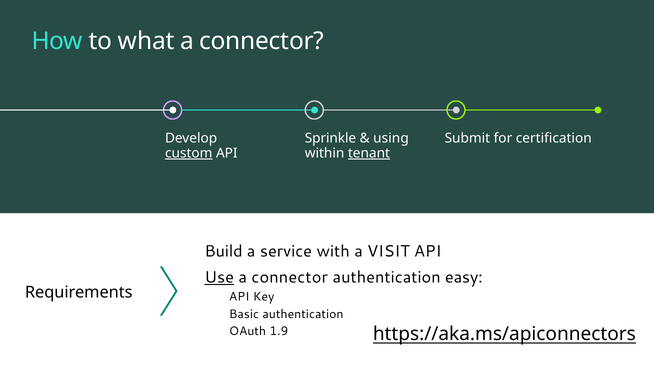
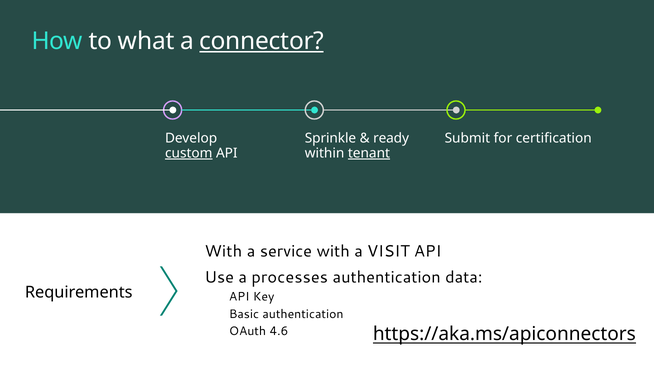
connector underline: none -> present (262, 41)
using: using -> ready (391, 138)
Build: Build -> With (223, 251)
Use underline: present -> none (219, 277)
connector: connector -> processes (290, 277)
easy: easy -> data (464, 277)
1.9: 1.9 -> 4.6 (279, 331)
